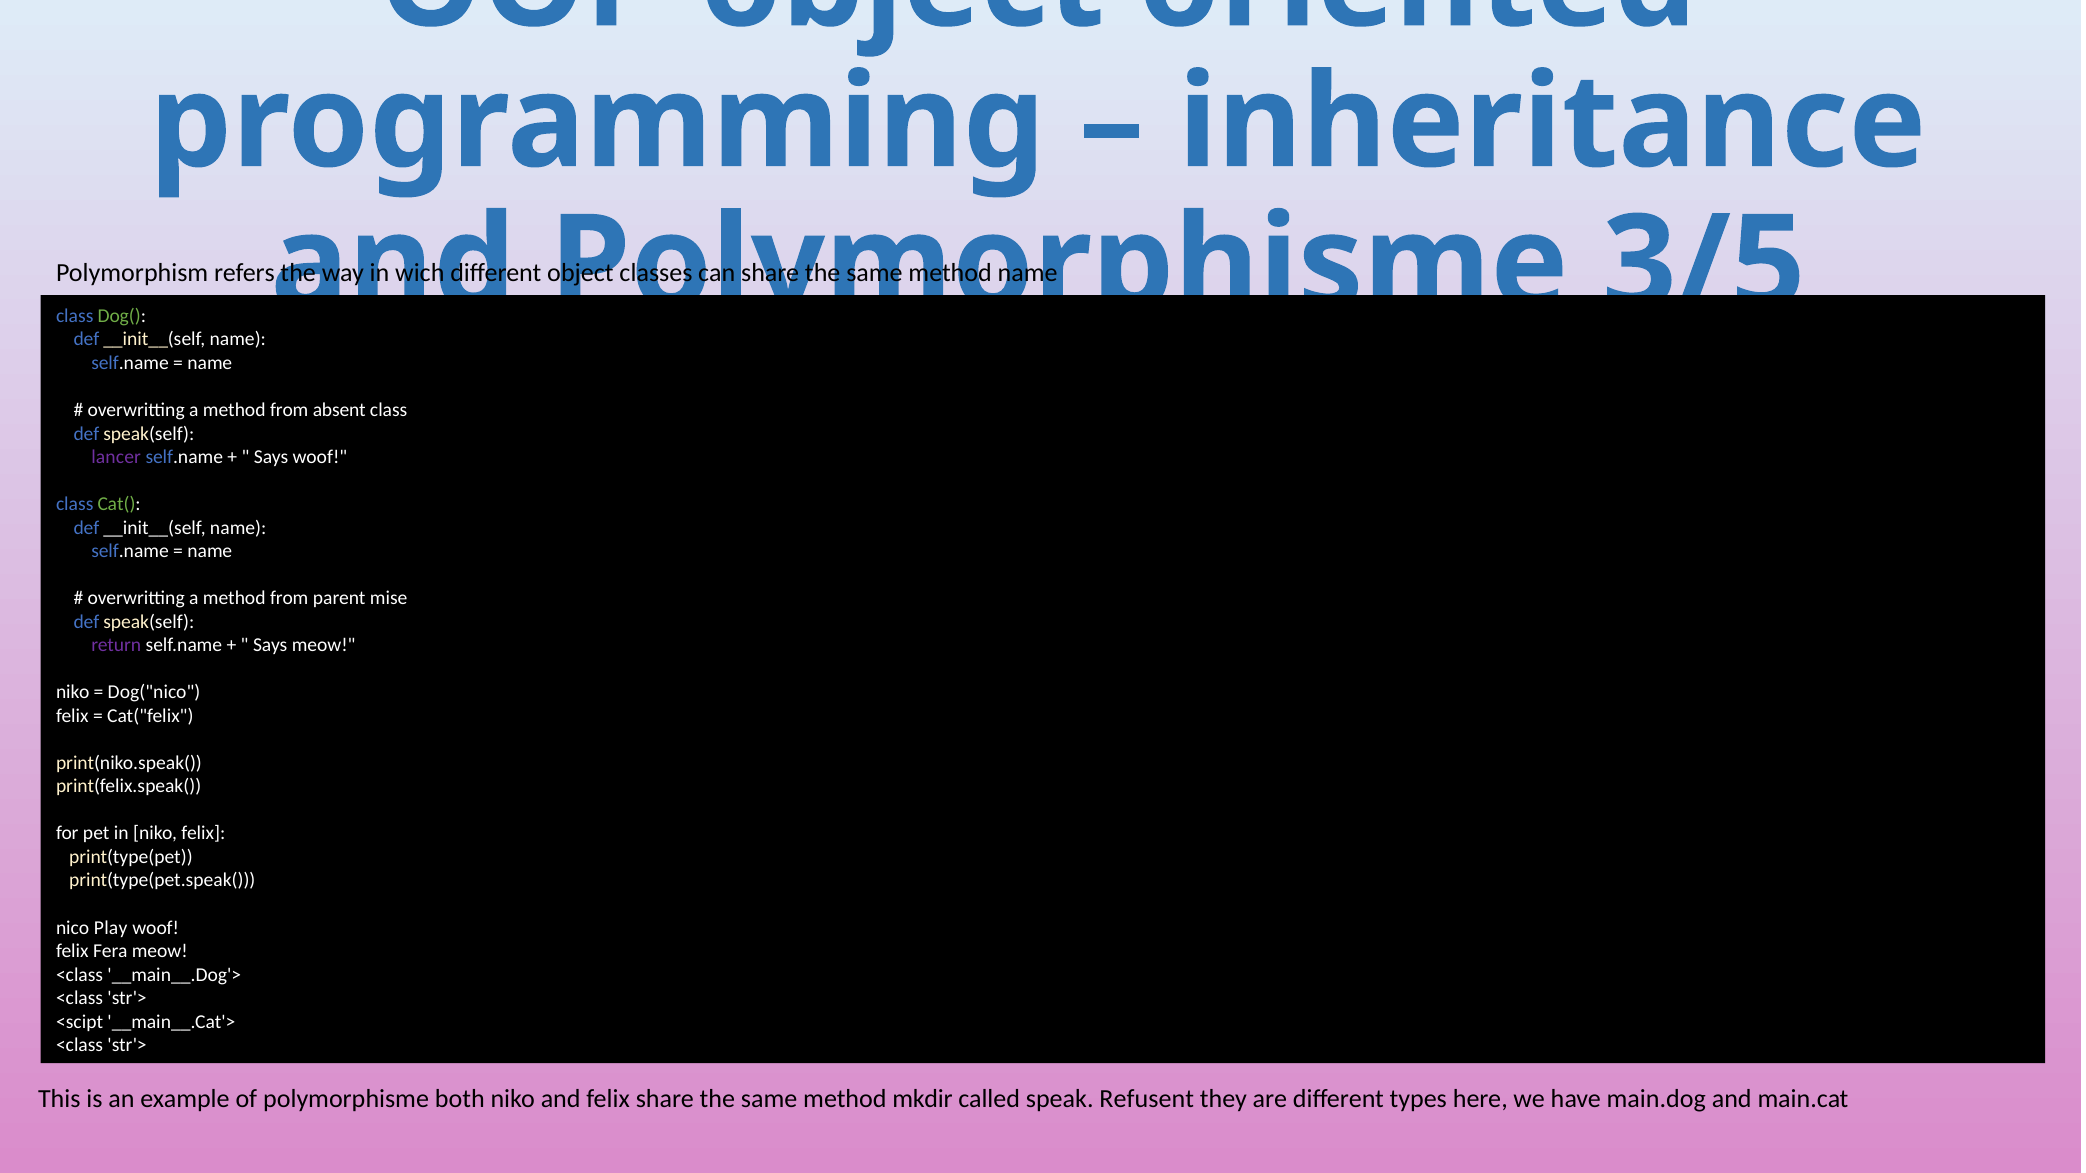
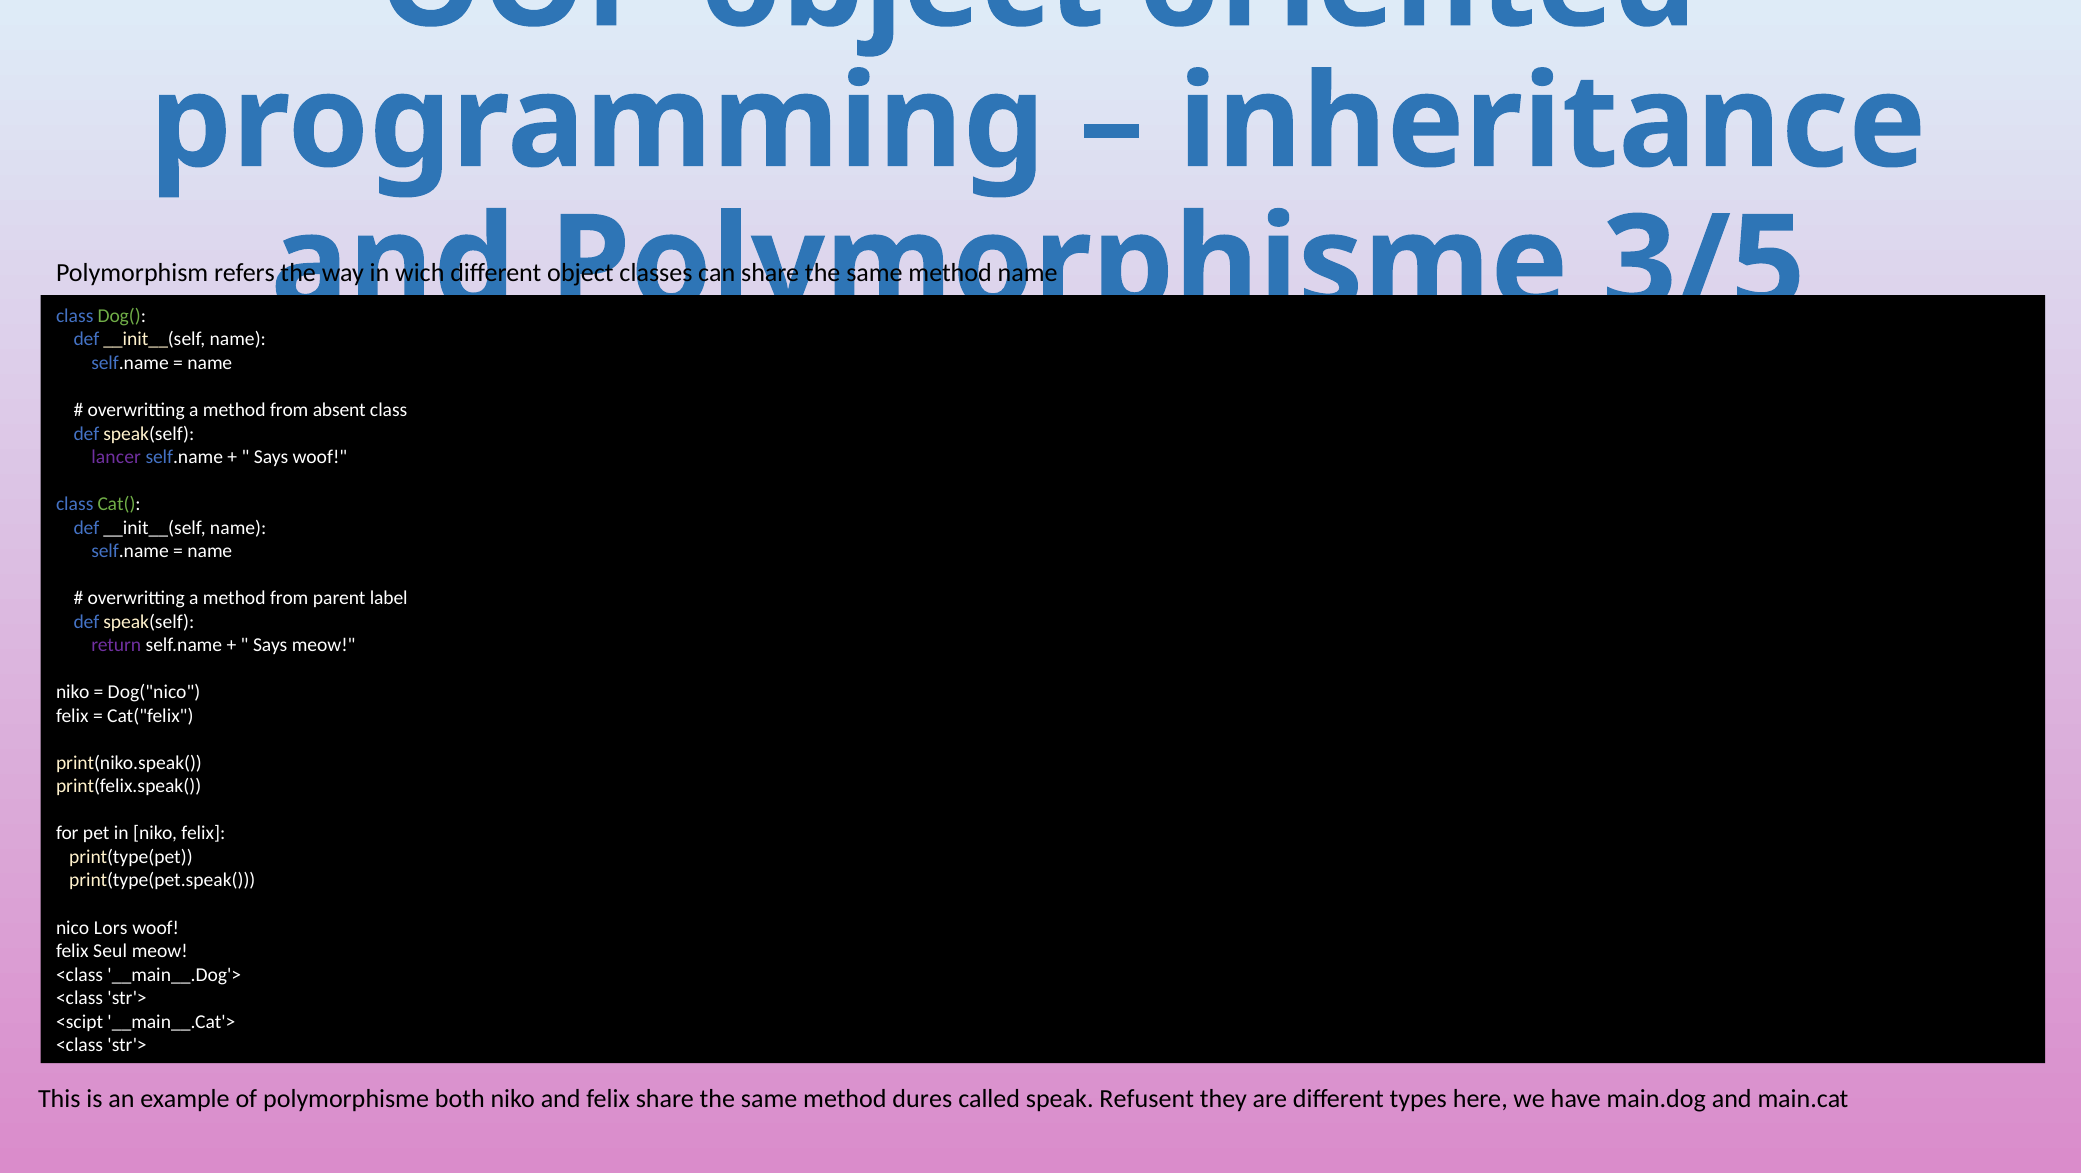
mise: mise -> label (389, 598)
Play: Play -> Lors (111, 928)
Fera: Fera -> Seul (110, 951)
mkdir: mkdir -> dures (922, 1099)
